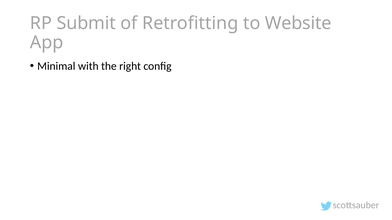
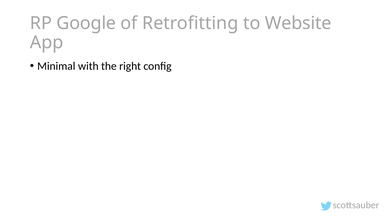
Submit: Submit -> Google (86, 23)
